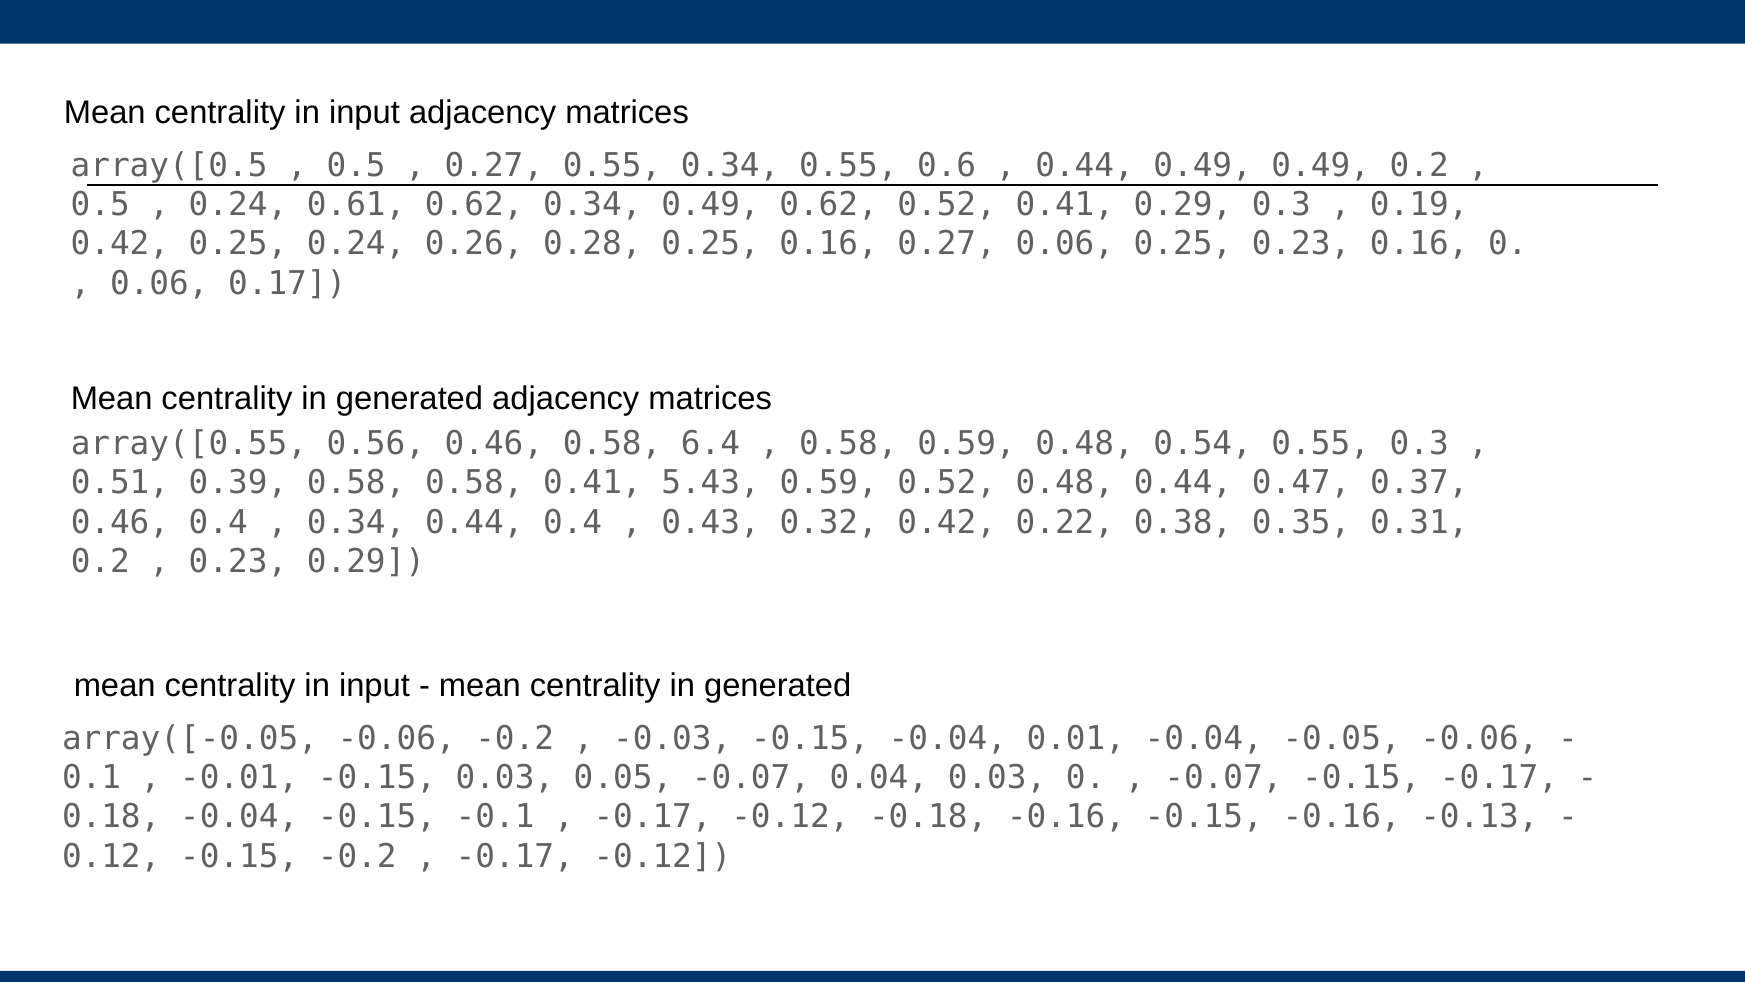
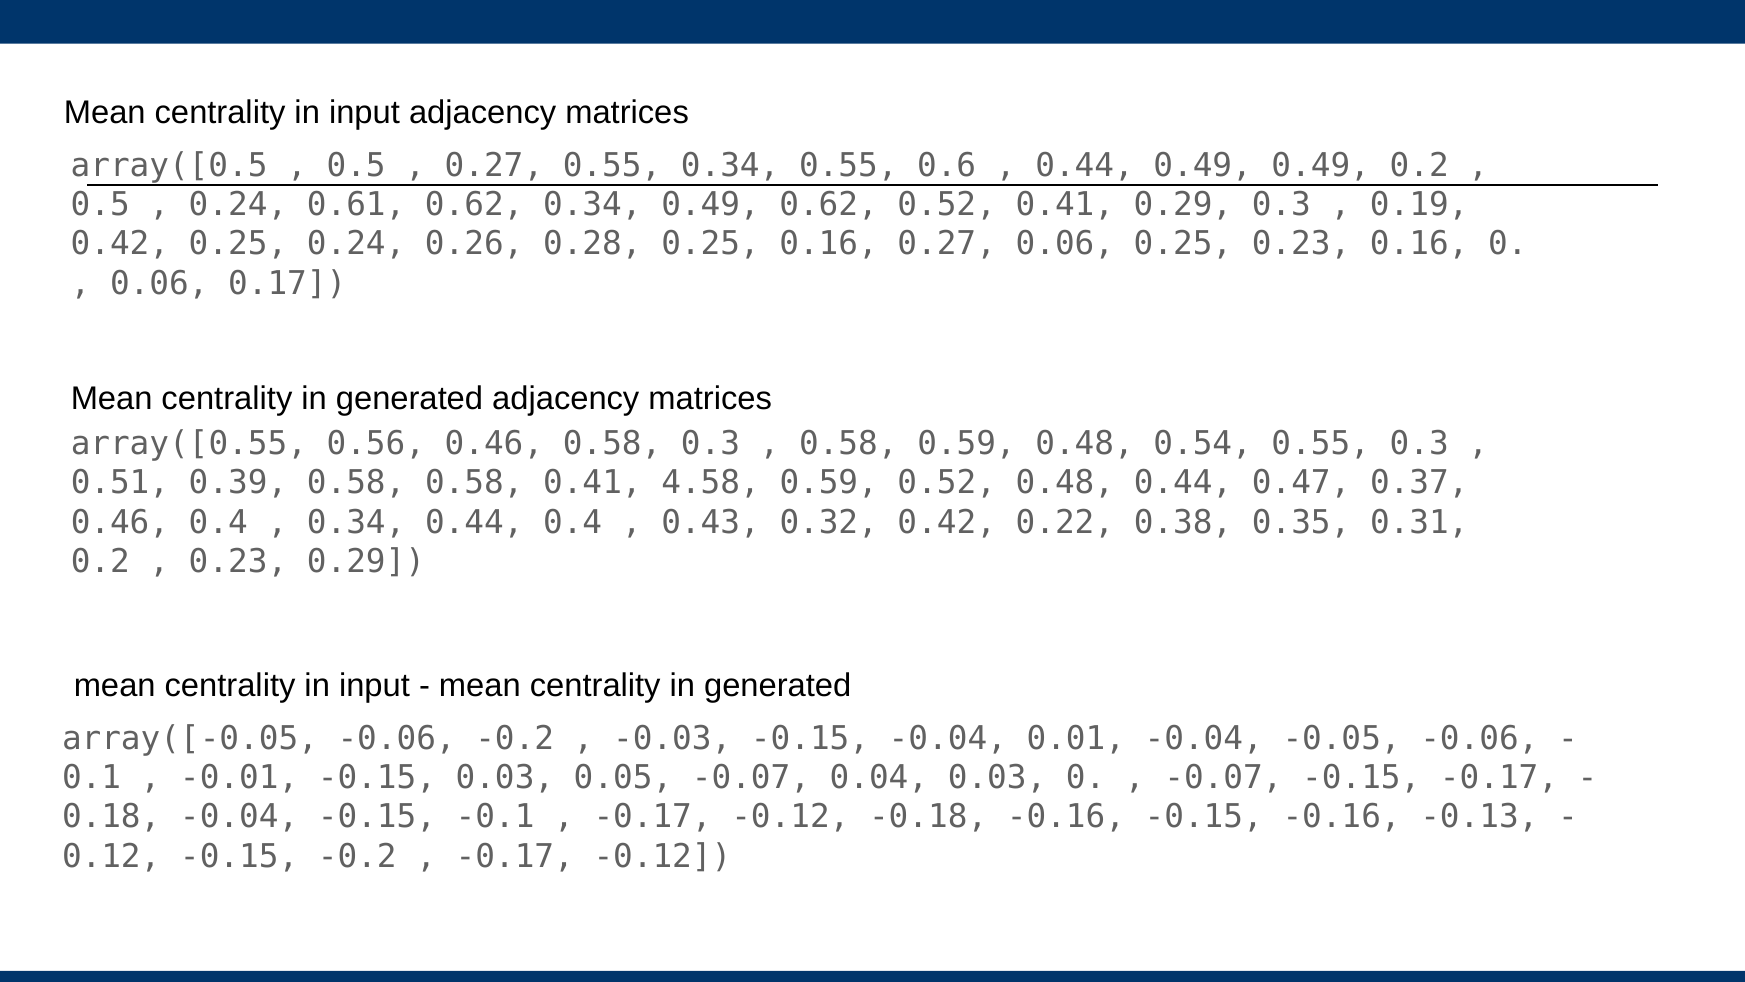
0.58 6.4: 6.4 -> 0.3 (711, 444)
5.43: 5.43 -> 4.58 (711, 483)
